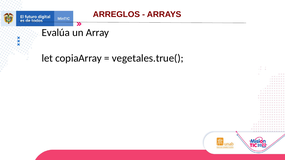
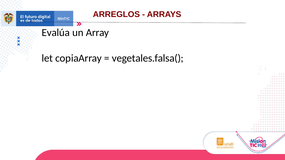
vegetales.true(: vegetales.true( -> vegetales.falsa( (148, 58)
